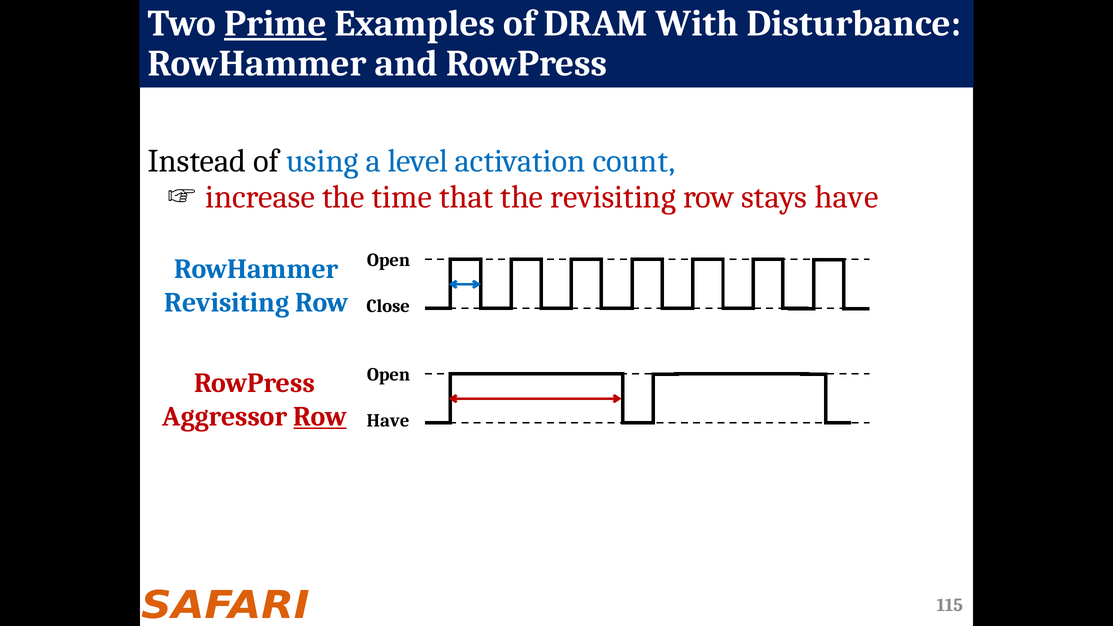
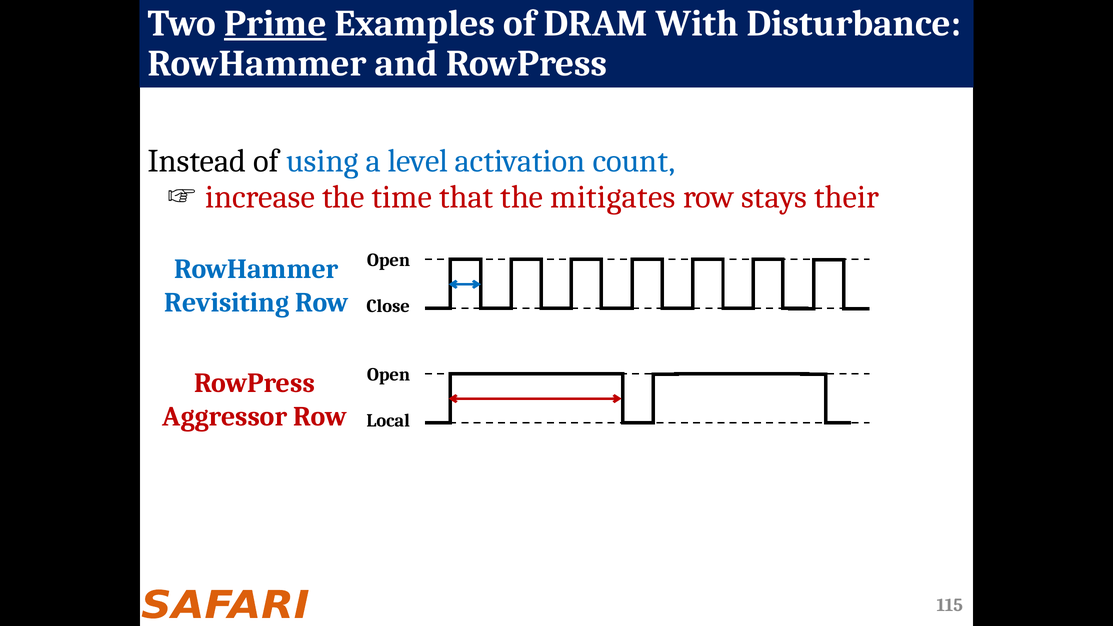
the revisiting: revisiting -> mitigates (613, 197)
stays have: have -> their (847, 197)
Row underline: present -> none (320, 416)
Have: Have -> Local (388, 421)
